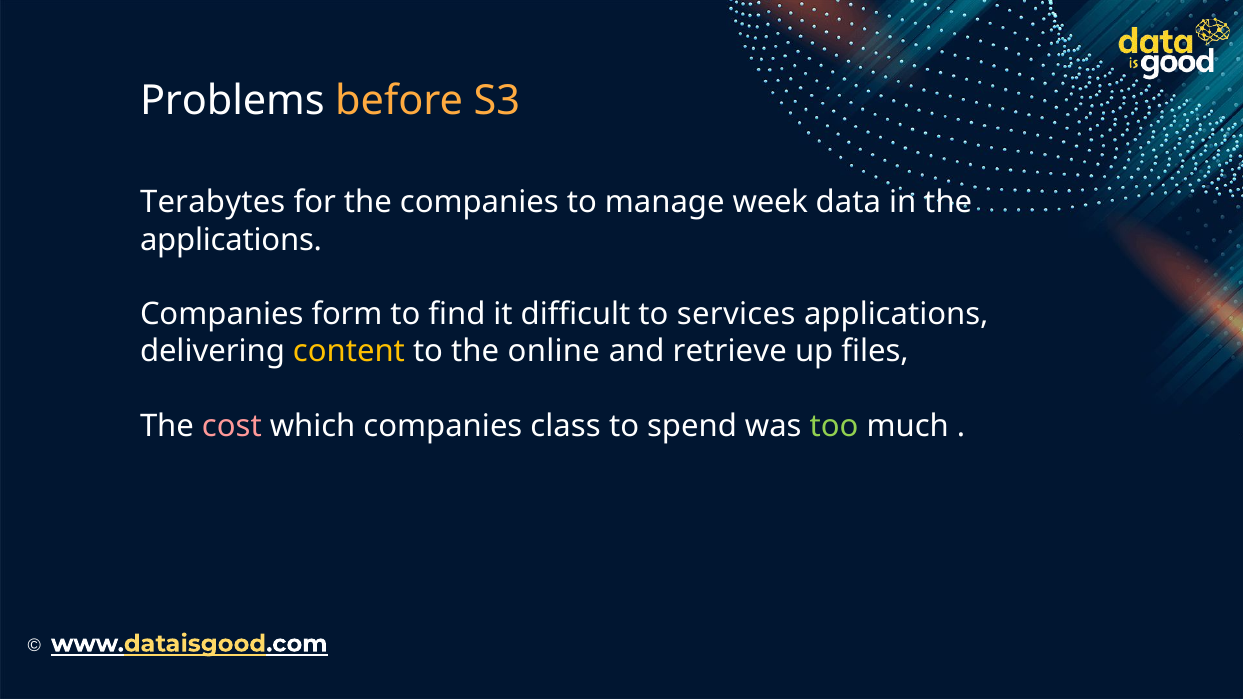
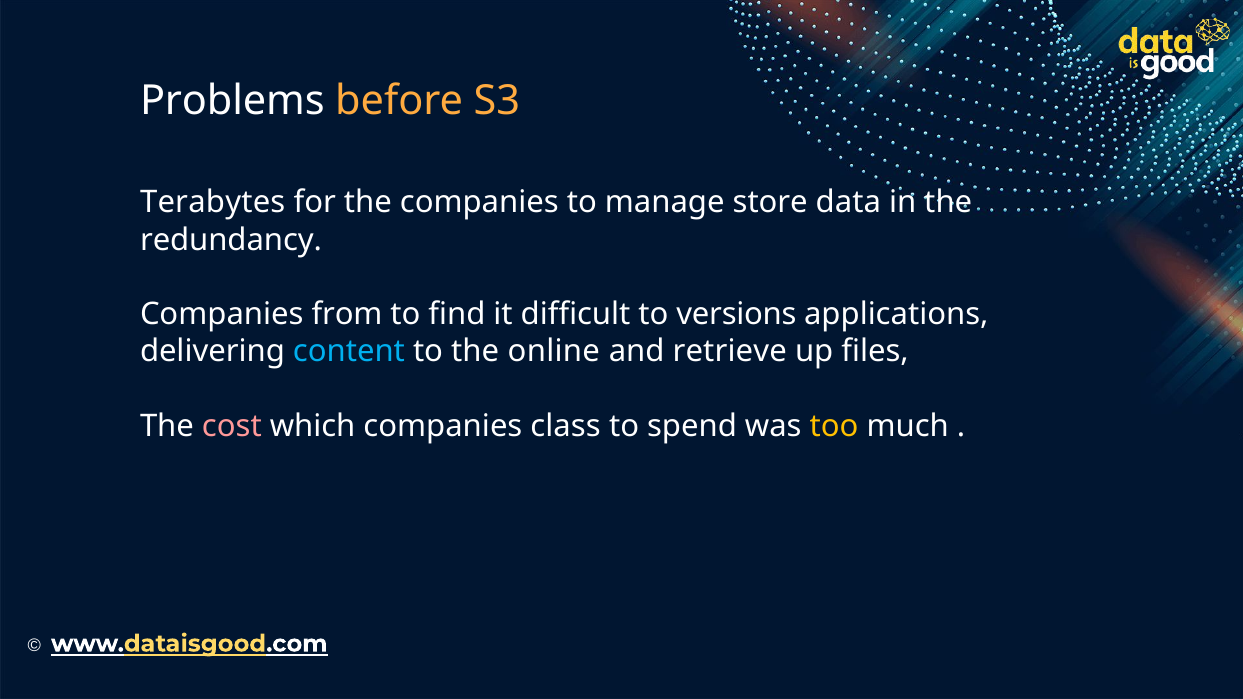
week: week -> store (770, 203)
applications: applications -> redundancy (231, 240)
form: form -> from (347, 314)
services: services -> versions (736, 314)
content colour: yellow -> light blue (349, 352)
too colour: light green -> yellow (834, 426)
